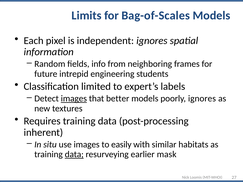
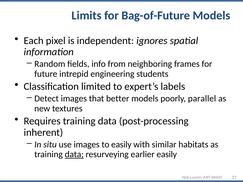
Bag-of-Scales: Bag-of-Scales -> Bag-of-Future (156, 15)
images underline: present -> none (74, 99)
poorly ignores: ignores -> parallel (202, 99)
earlier mask: mask -> easily (167, 155)
